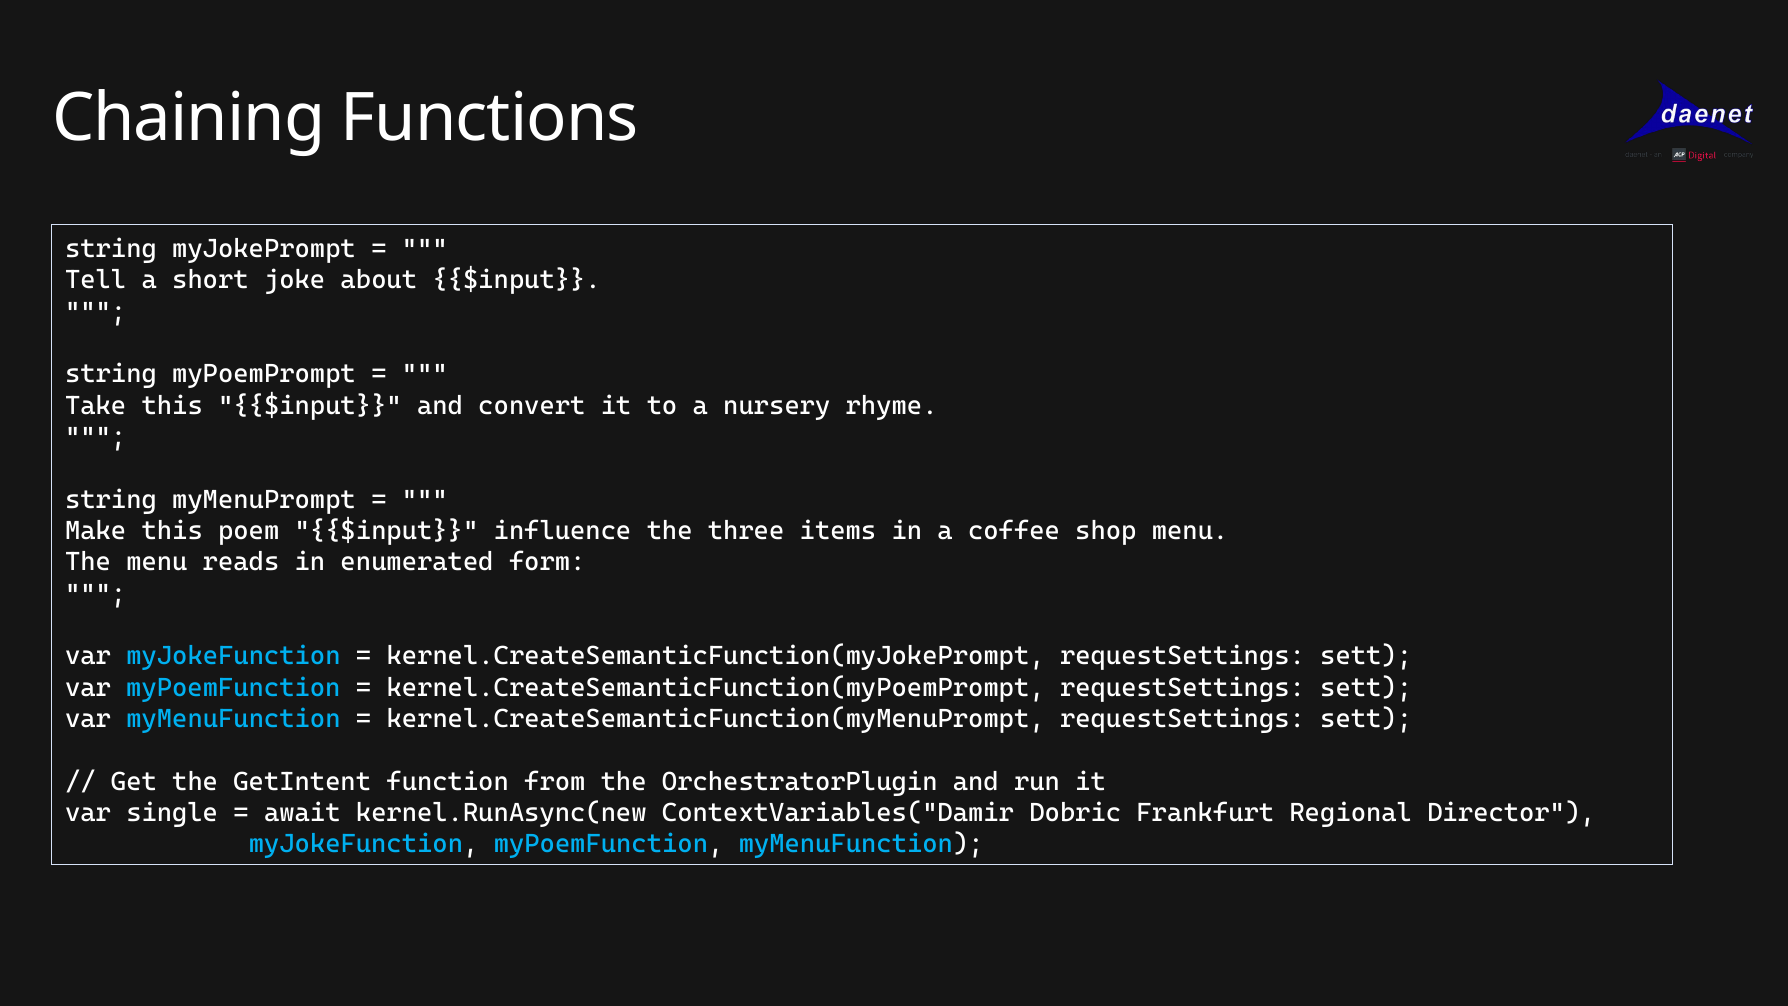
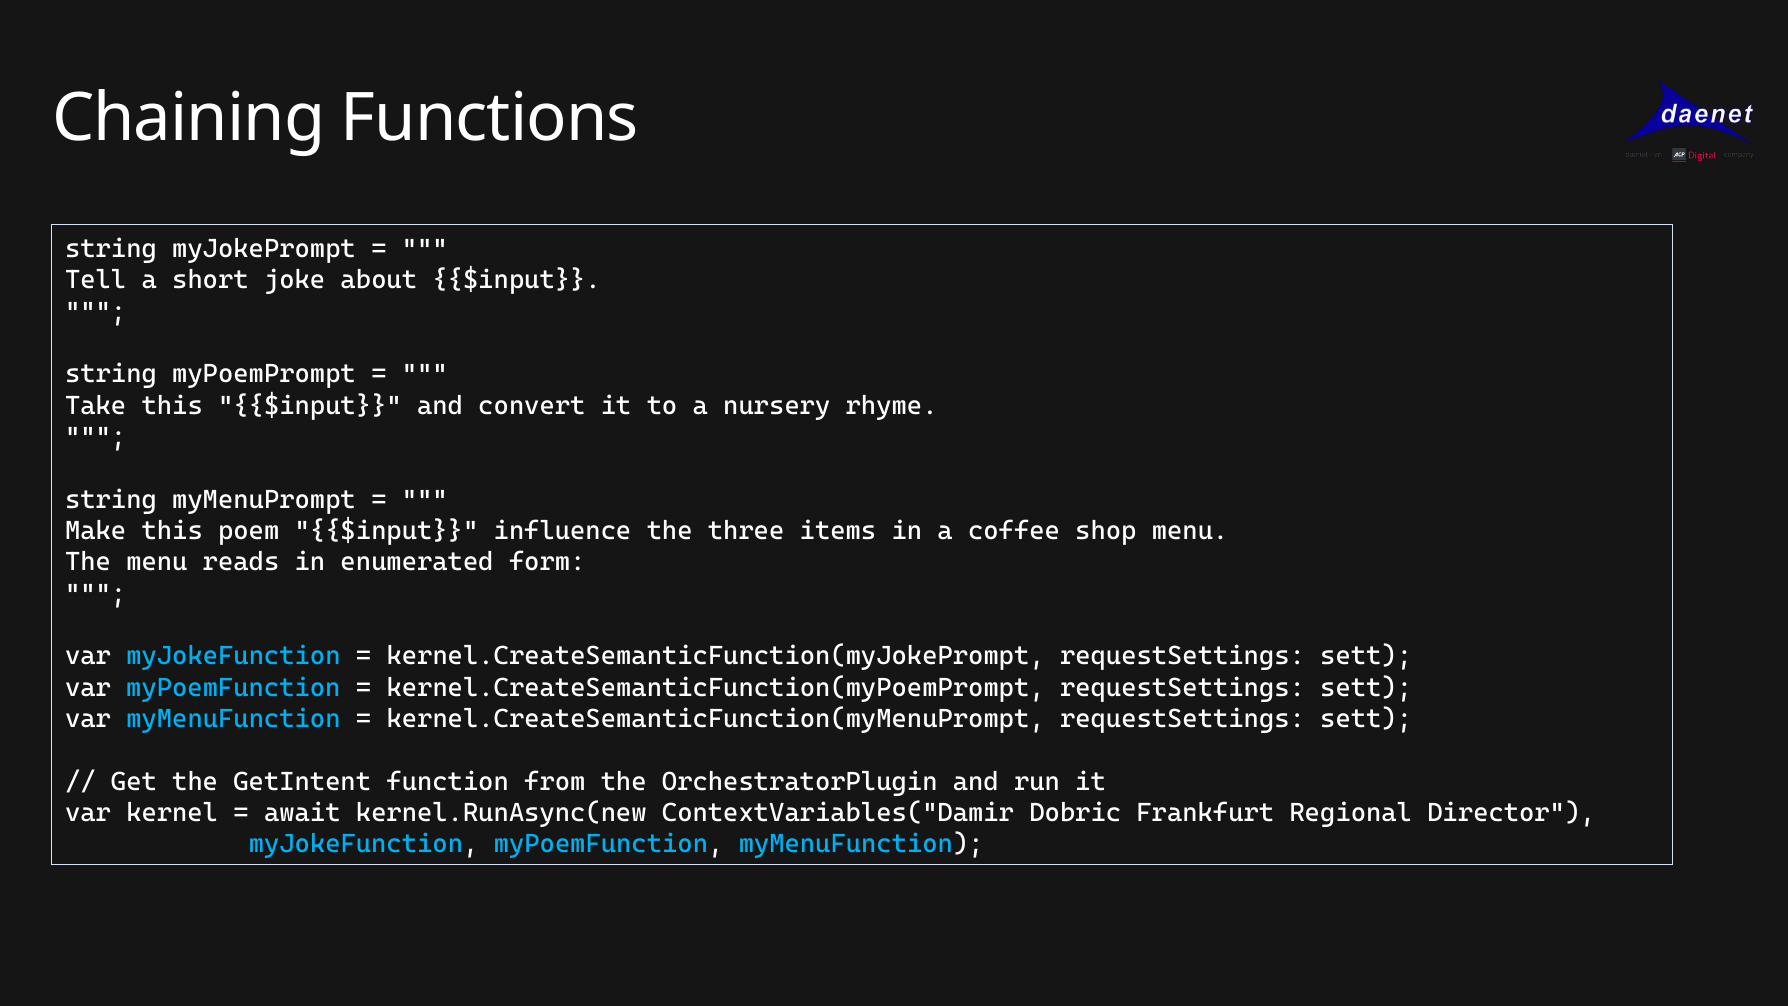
single: single -> kernel (172, 813)
